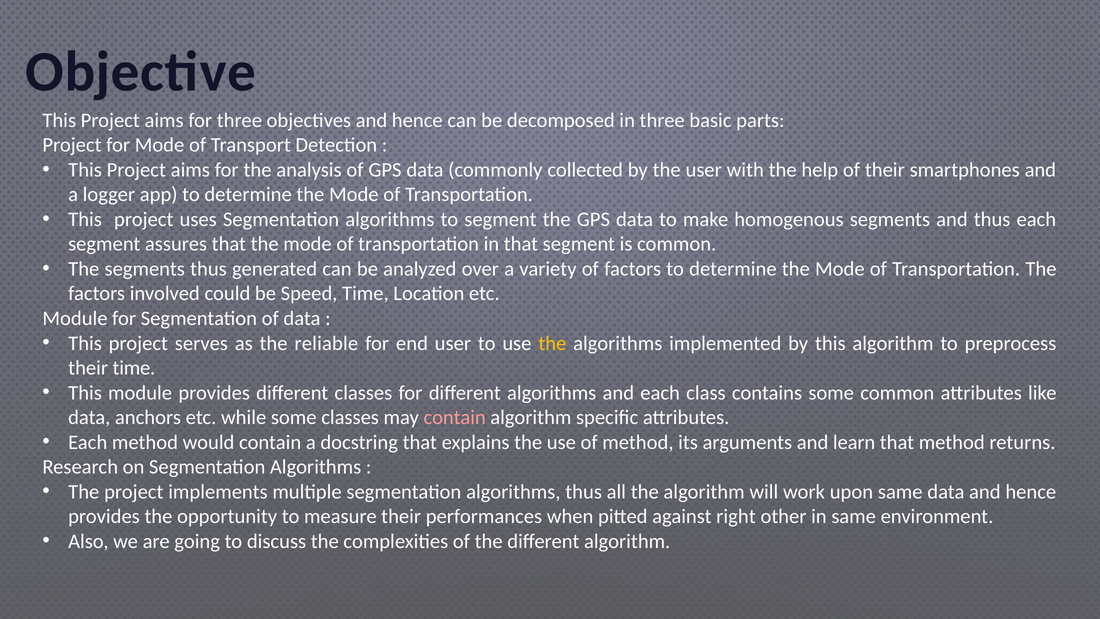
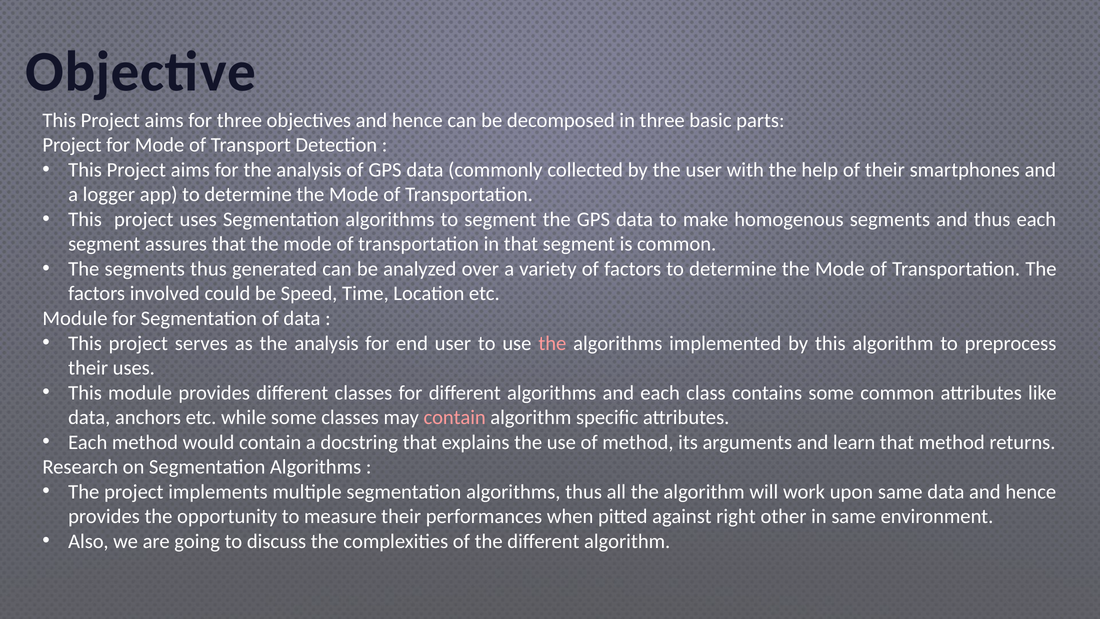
as the reliable: reliable -> analysis (327, 343)
the colour: yellow -> pink (552, 343)
their time: time -> uses (134, 368)
